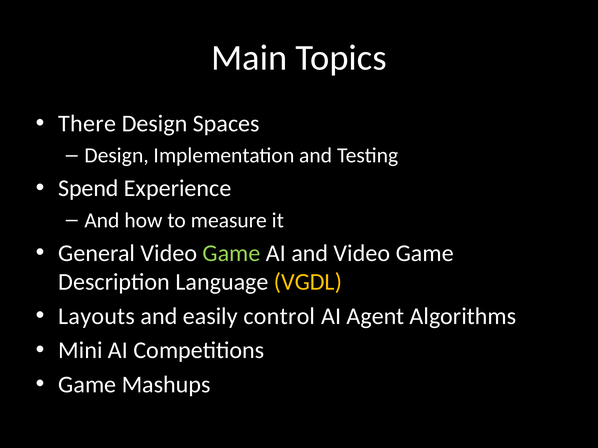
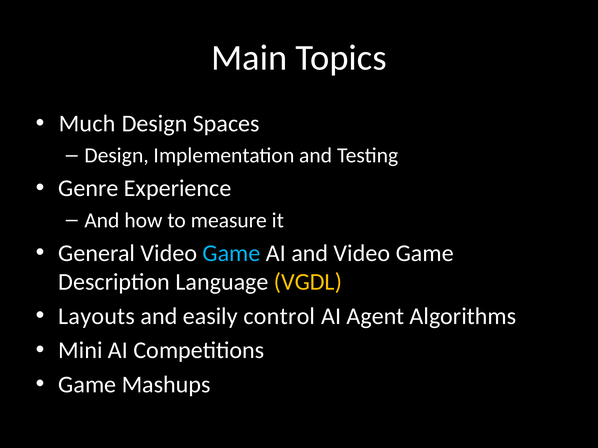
There: There -> Much (87, 124)
Spend: Spend -> Genre (88, 189)
Game colour: light green -> light blue (232, 253)
